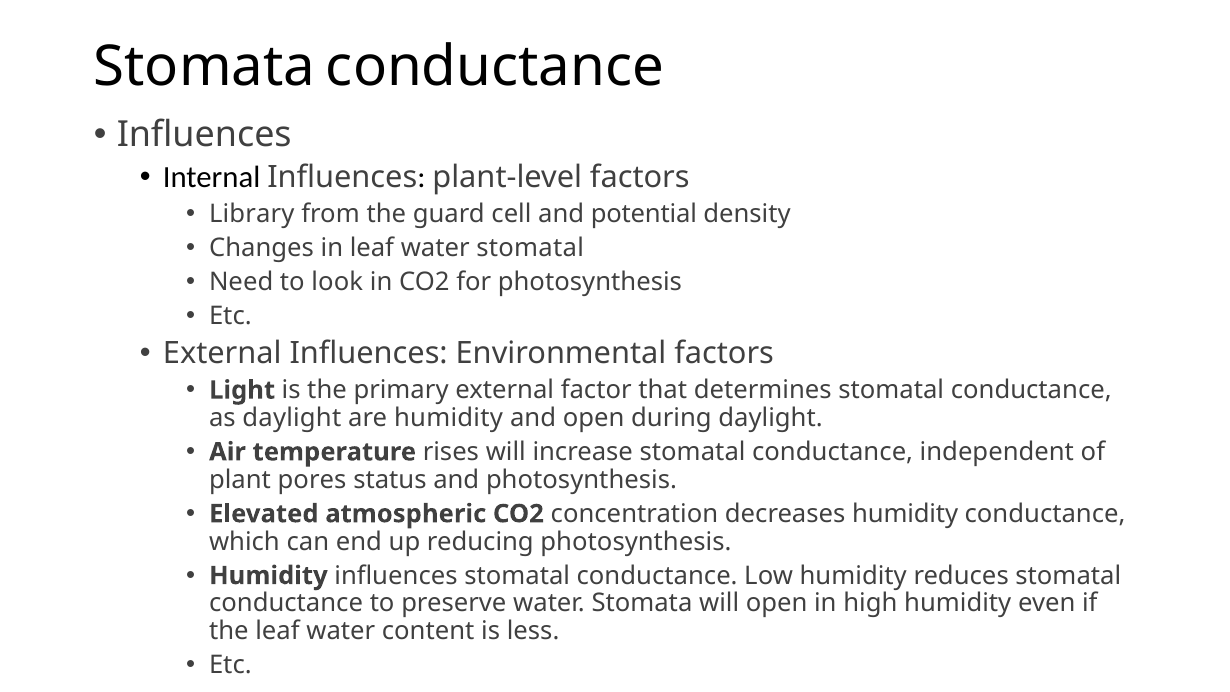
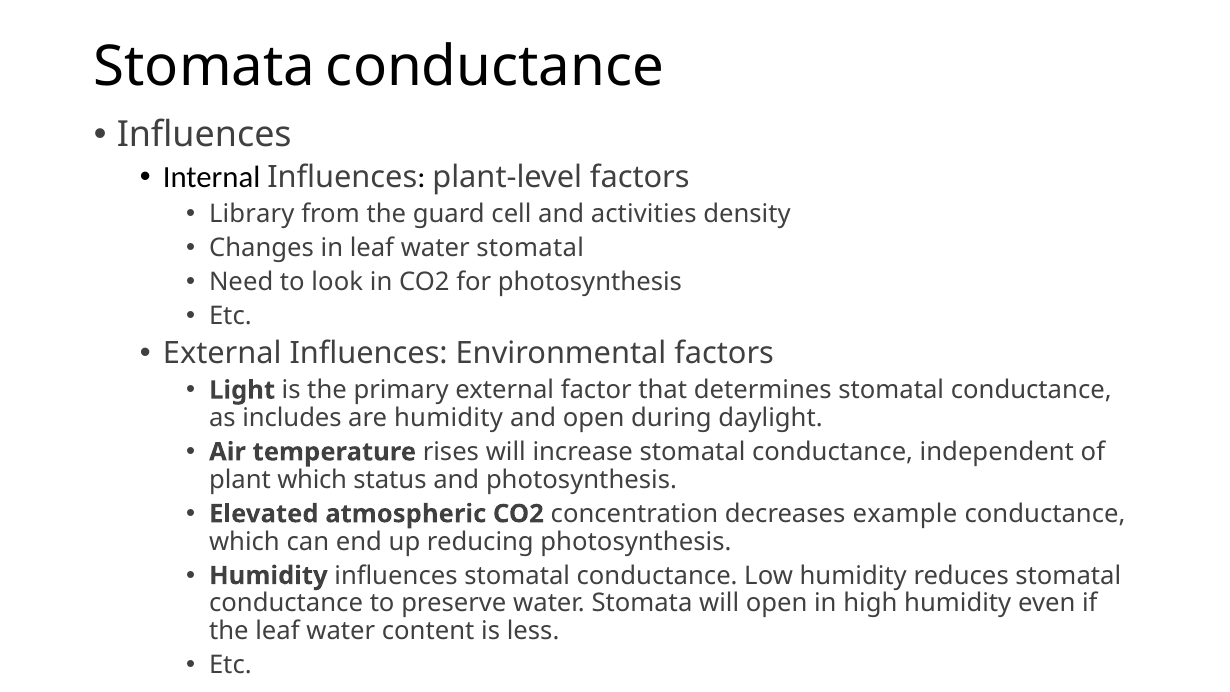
potential: potential -> activities (644, 214)
as daylight: daylight -> includes (292, 418)
plant pores: pores -> which (312, 480)
decreases humidity: humidity -> example (905, 514)
